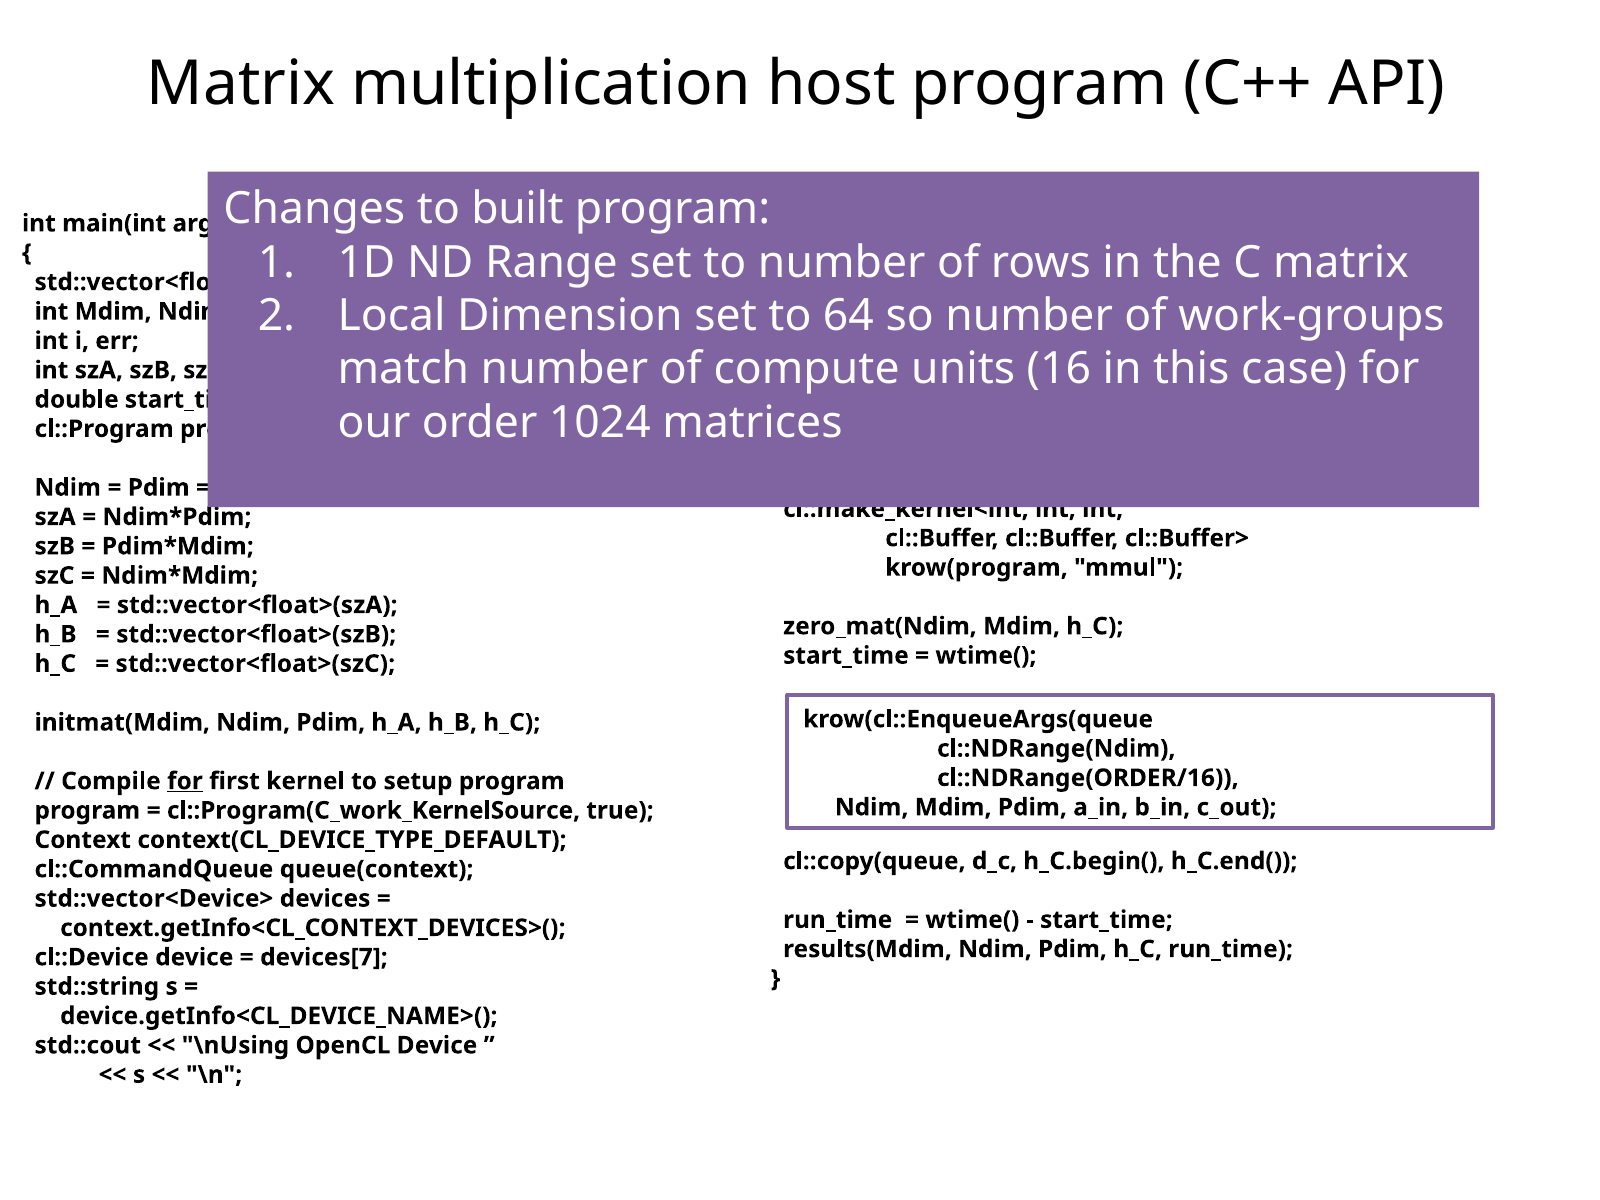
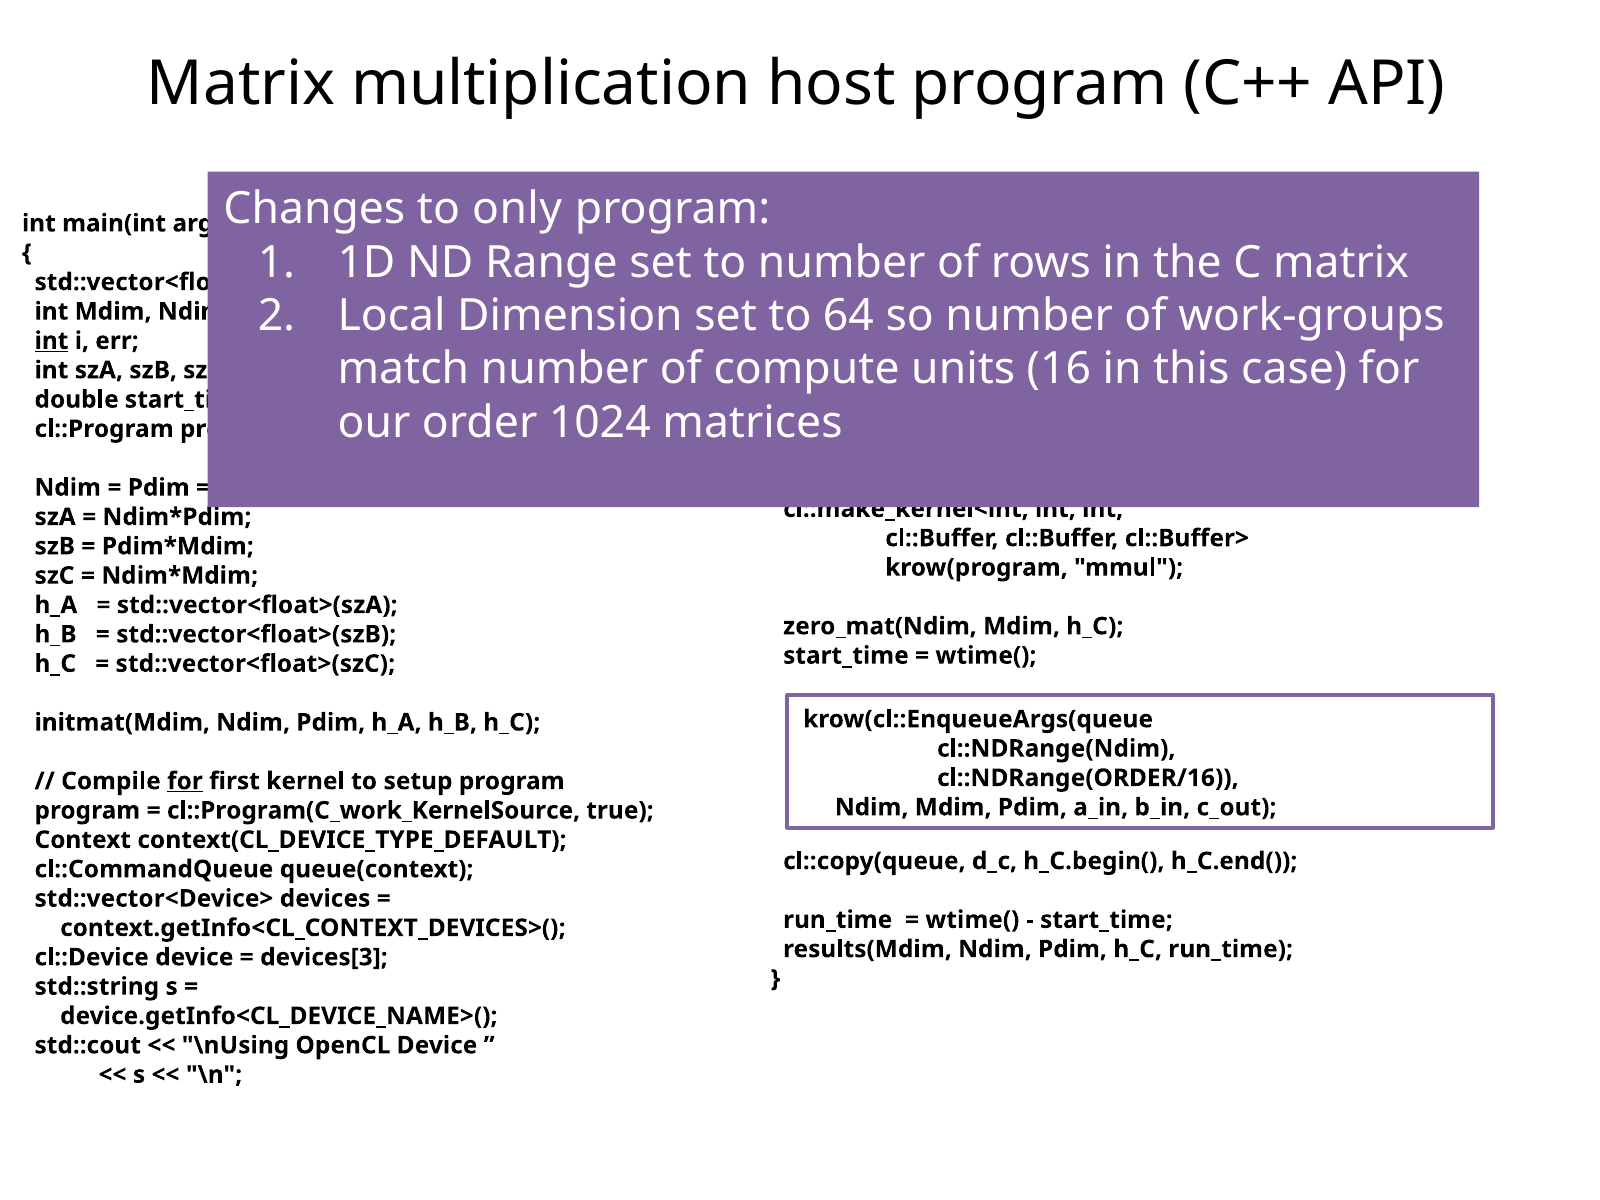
built: built -> only (517, 209)
int underline: none -> present (51, 341)
devices[7: devices[7 -> devices[3 (324, 957)
